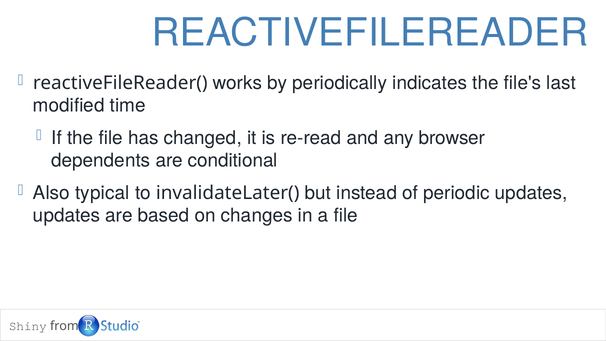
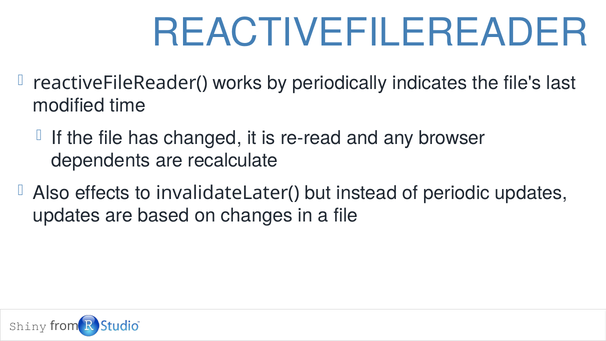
conditional: conditional -> recalculate (233, 161)
typical: typical -> effects (103, 193)
